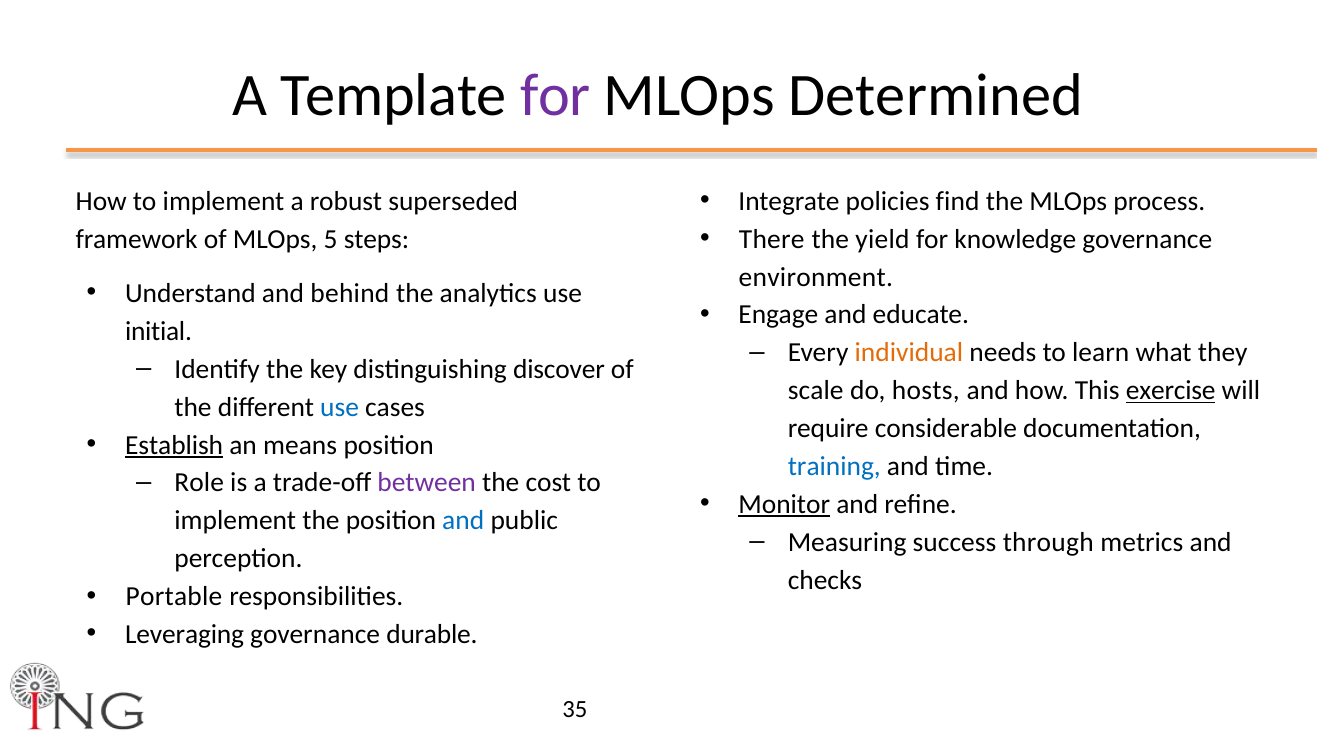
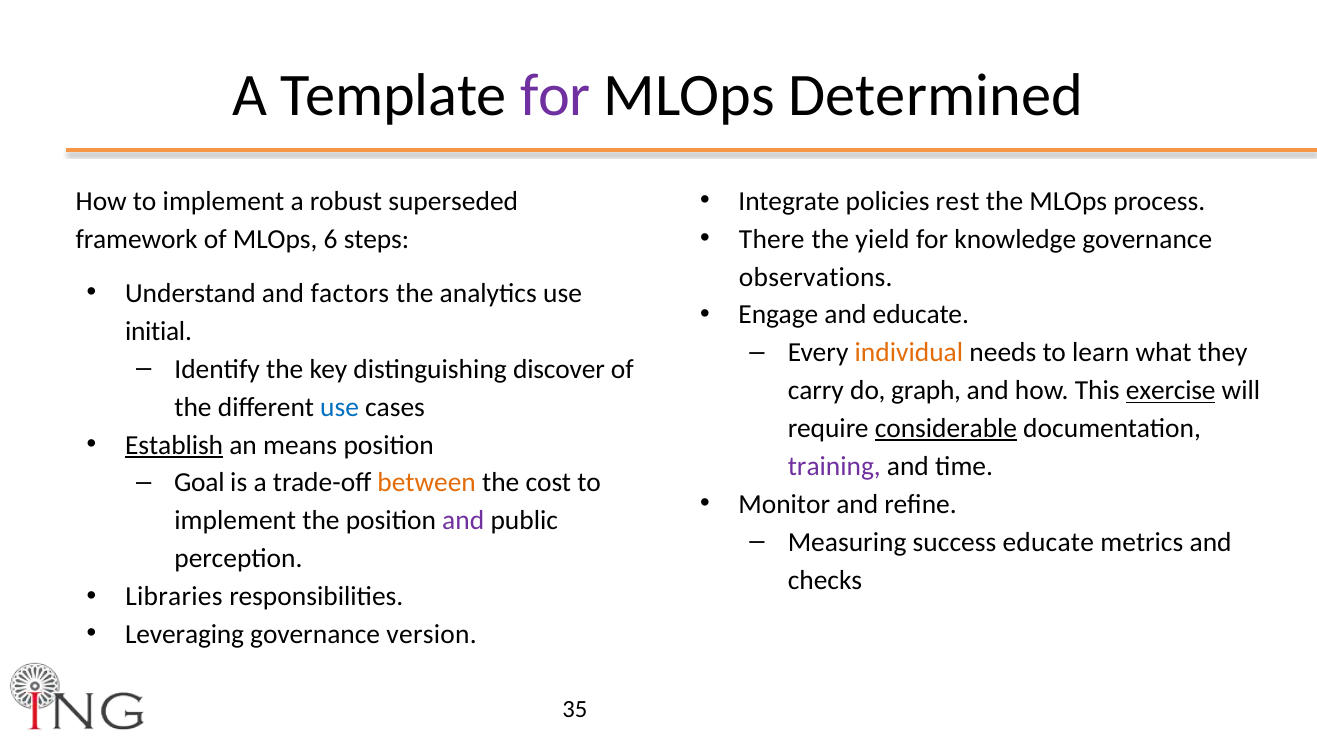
find: find -> rest (958, 201)
5: 5 -> 6 (331, 239)
environment: environment -> observations (816, 277)
behind: behind -> factors (350, 293)
scale: scale -> carry (816, 391)
hosts: hosts -> graph (926, 391)
considerable underline: none -> present (946, 428)
training colour: blue -> purple (834, 466)
Role: Role -> Goal (199, 483)
between colour: purple -> orange (427, 483)
Monitor underline: present -> none (784, 504)
and colour: blue -> purple (463, 521)
success through: through -> educate (1048, 542)
Portable: Portable -> Libraries (174, 596)
durable: durable -> version (432, 634)
